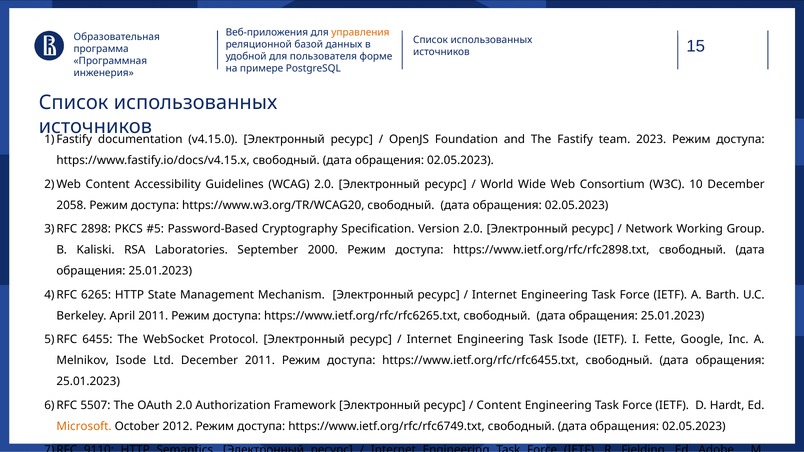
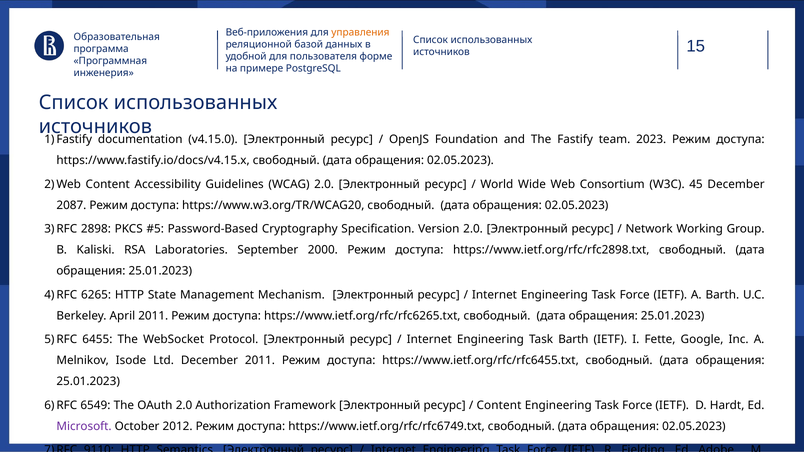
10: 10 -> 45 (696, 184)
2058: 2058 -> 2087 (71, 205)
Task Isode: Isode -> Barth (573, 340)
5507: 5507 -> 6549 (95, 405)
Microsoft colour: orange -> purple (84, 426)
